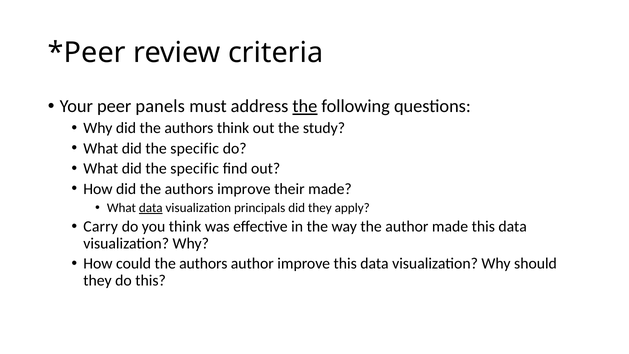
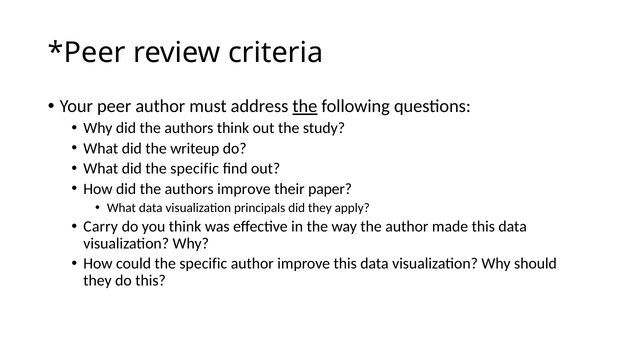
peer panels: panels -> author (160, 106)
specific: specific -> writeup (195, 148)
their made: made -> paper (330, 189)
data underline: present -> none (151, 208)
could the authors: authors -> specific (203, 264)
